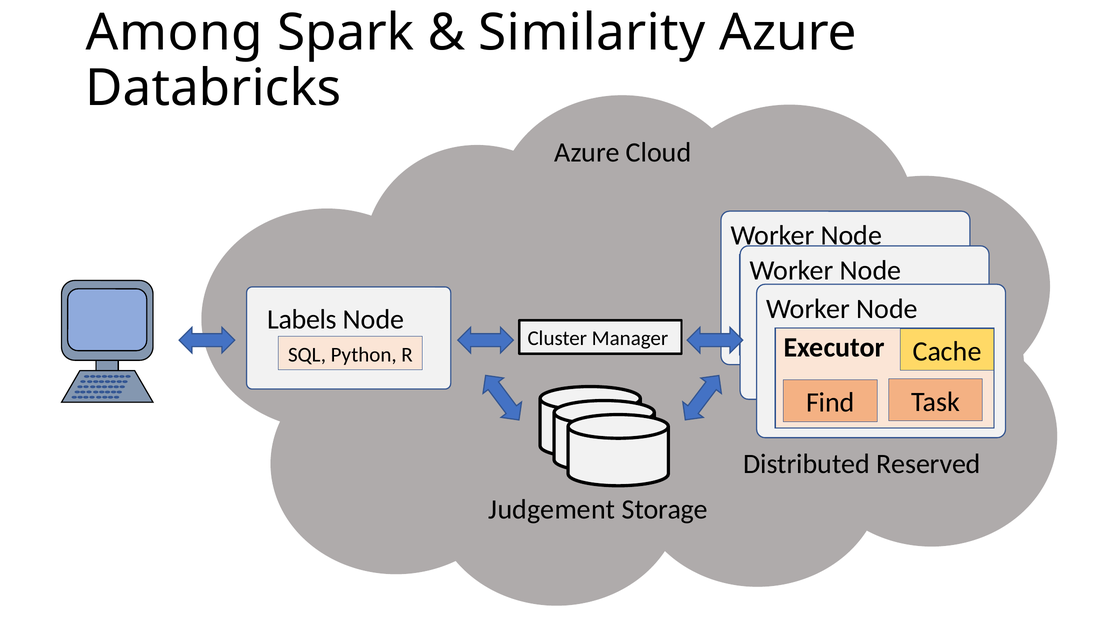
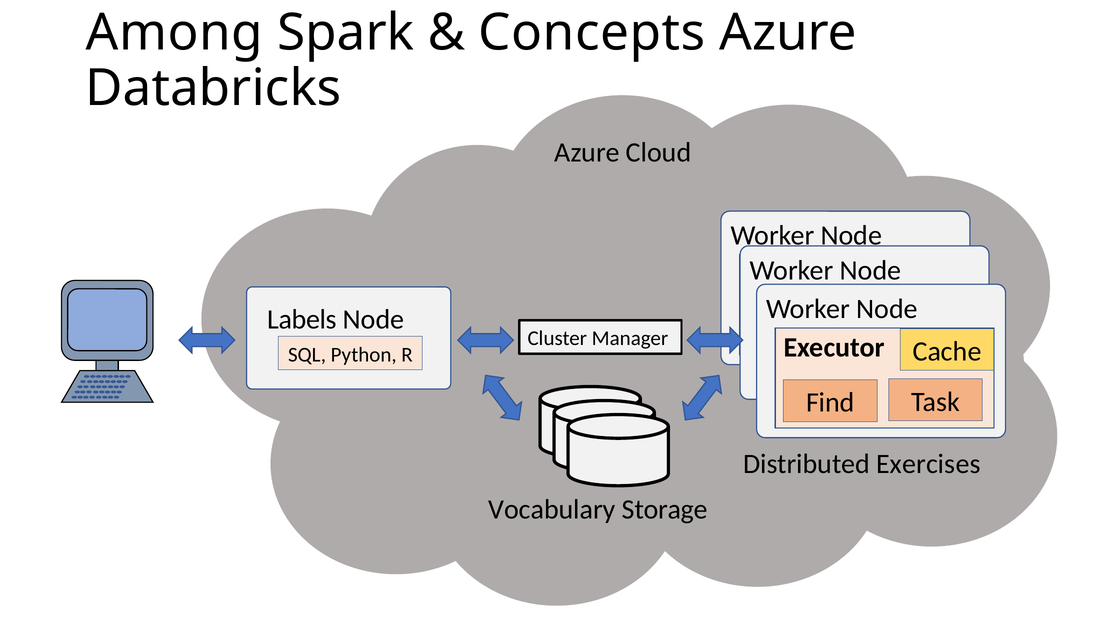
Similarity: Similarity -> Concepts (592, 33)
Reserved: Reserved -> Exercises (928, 464)
Judgement: Judgement -> Vocabulary (552, 509)
